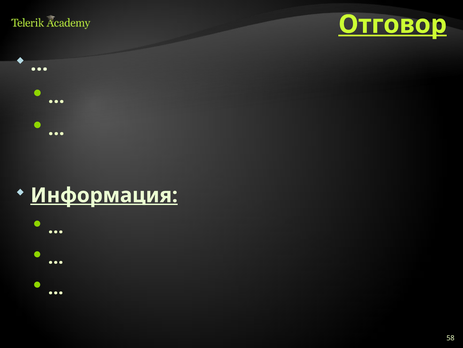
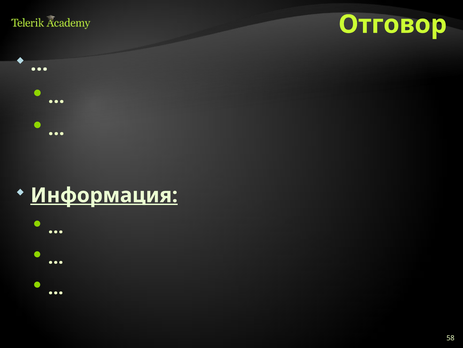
Отговор underline: present -> none (393, 24)
